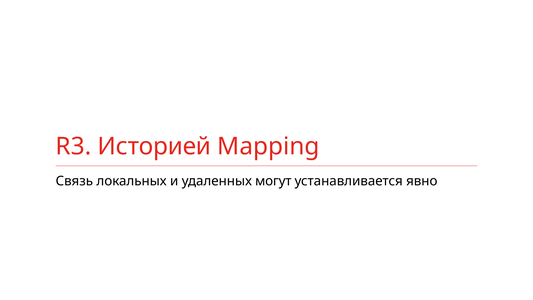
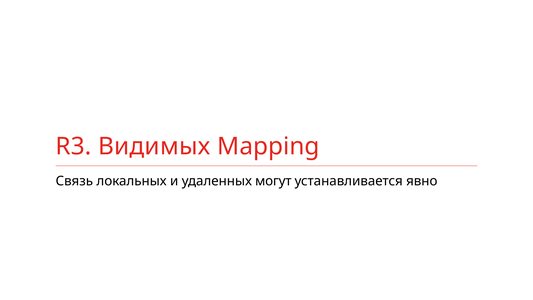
Историей: Историей -> Видимых (154, 146)
